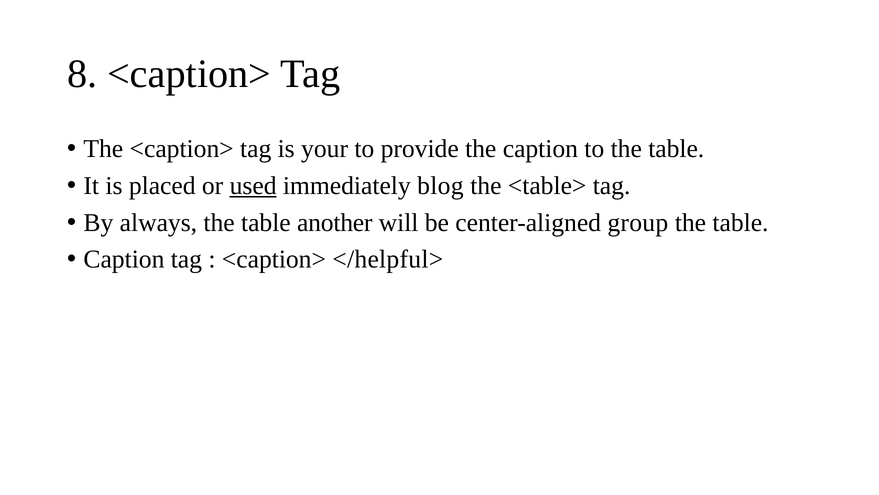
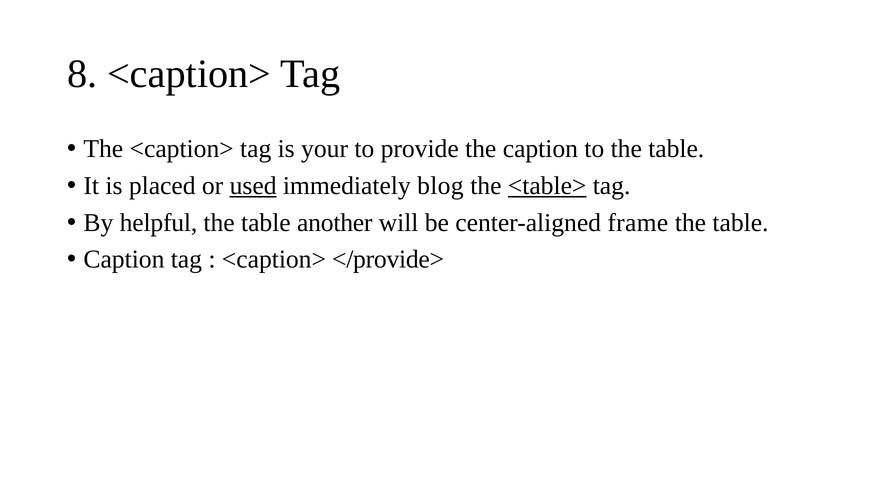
<table> underline: none -> present (547, 185)
always: always -> helpful (159, 222)
group: group -> frame (638, 222)
</helpful>: </helpful> -> </provide> (388, 259)
